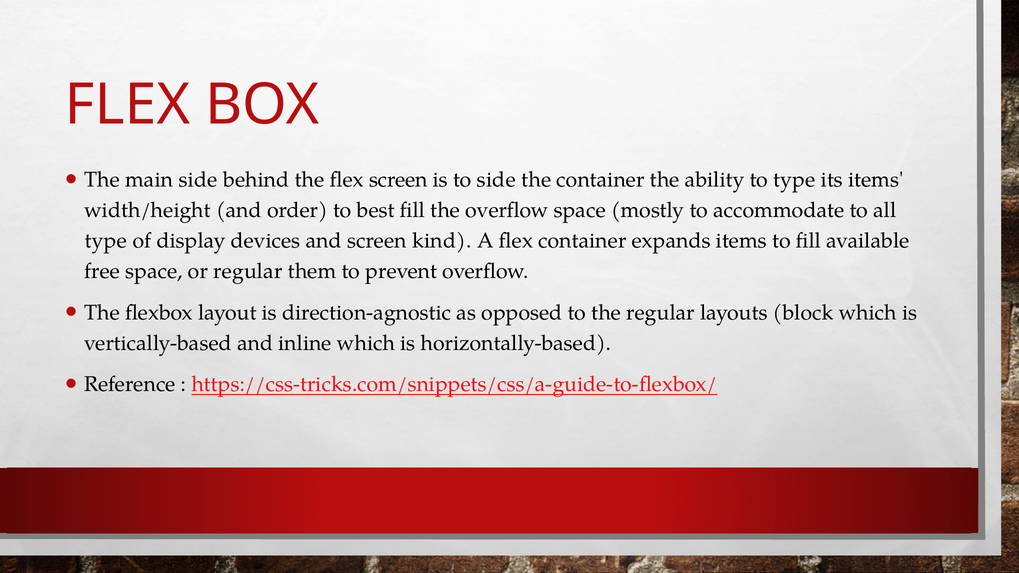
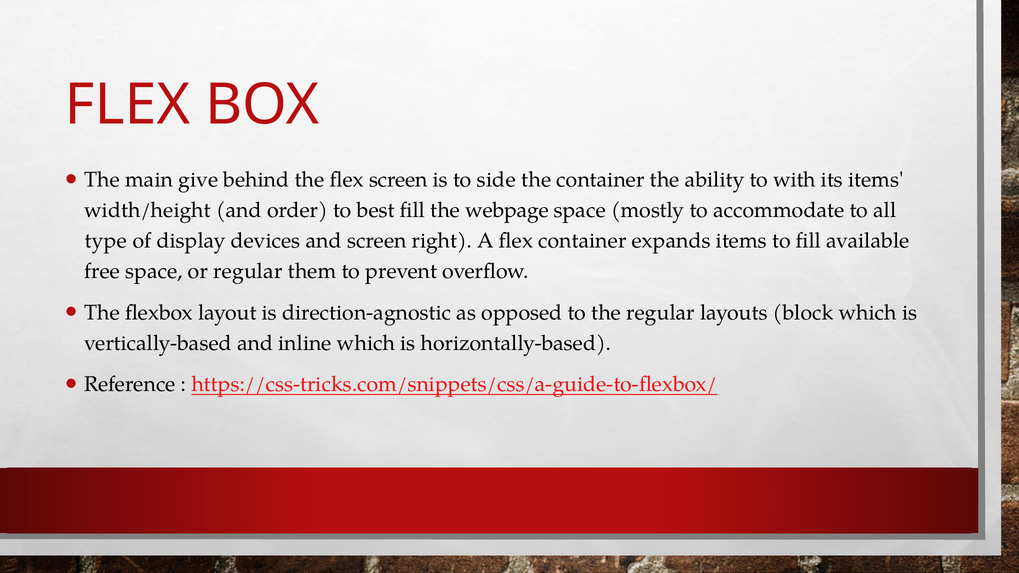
main side: side -> give (198, 180)
to type: type -> with (795, 180)
the overflow: overflow -> webpage (507, 210)
kind: kind -> right (442, 241)
